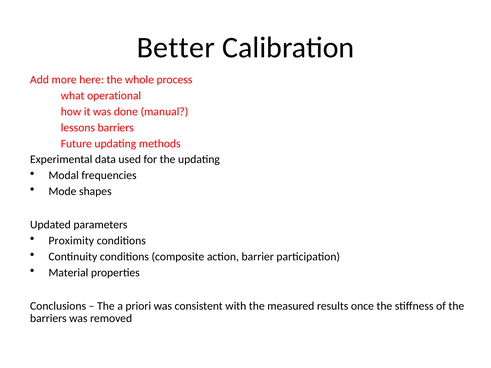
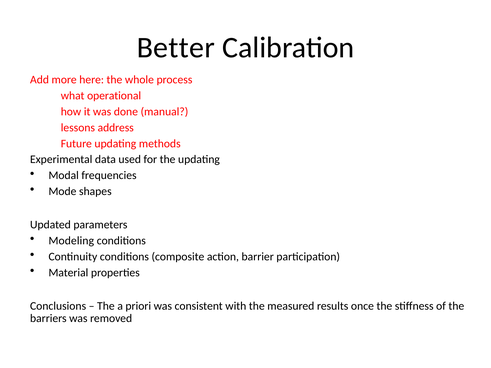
lessons barriers: barriers -> address (116, 128)
Proximity: Proximity -> Modeling (71, 241)
